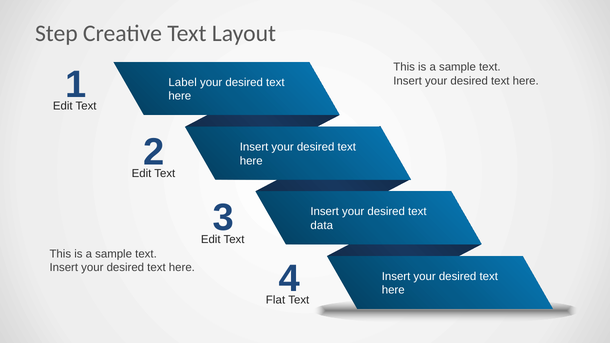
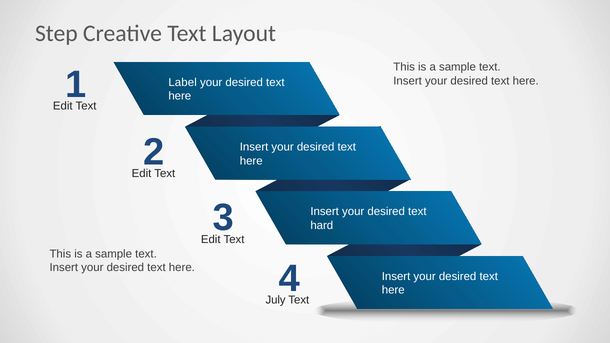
data: data -> hard (322, 225)
Flat: Flat -> July (276, 300)
